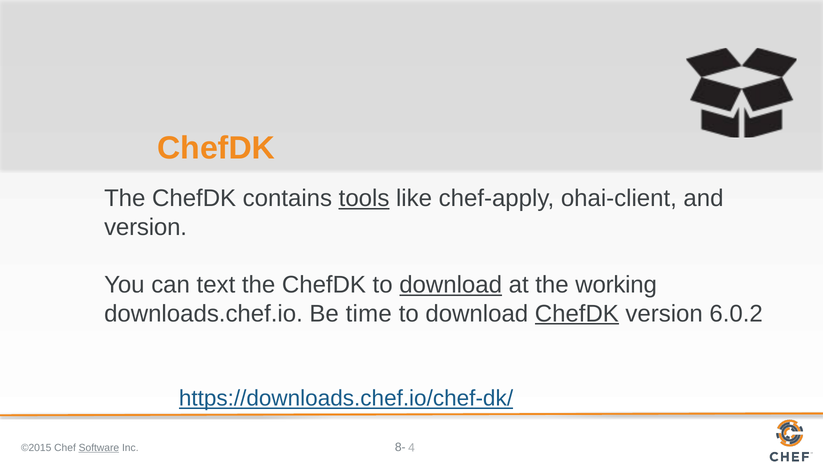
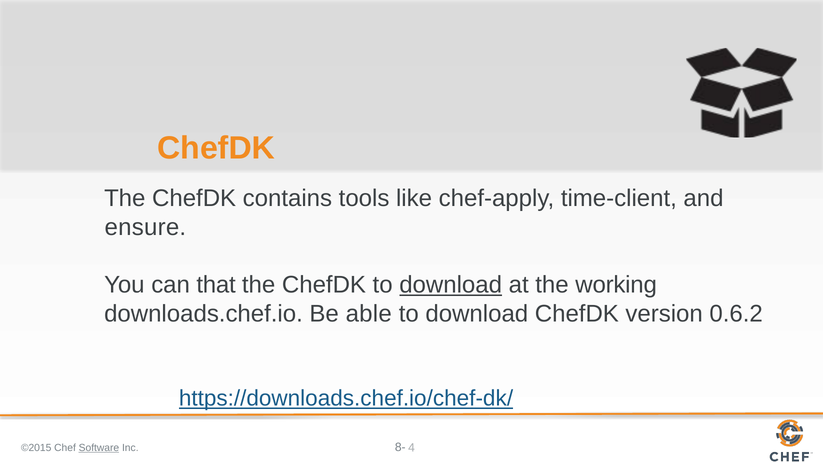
tools underline: present -> none (364, 198)
ohai-client: ohai-client -> time-client (619, 198)
version: version -> ensure (145, 227)
text: text -> that (216, 285)
time: time -> able (369, 314)
ChefDK underline: present -> none (577, 314)
6.0.2: 6.0.2 -> 0.6.2 (736, 314)
